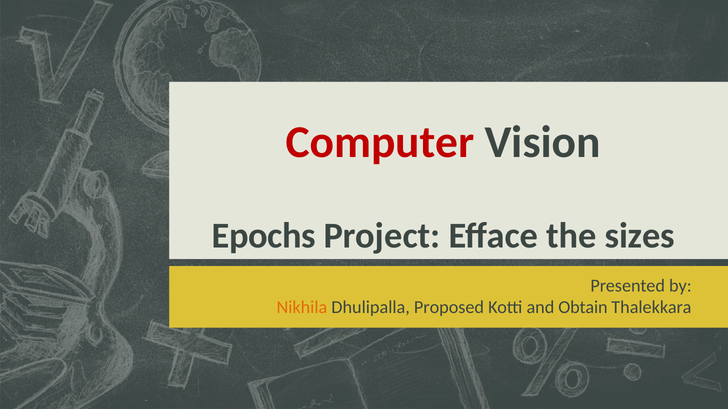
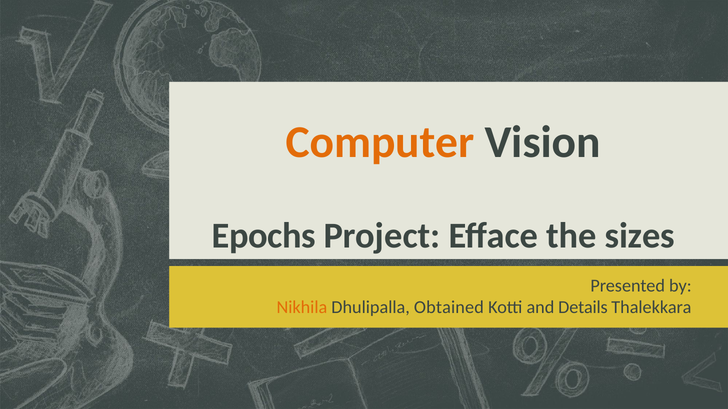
Computer colour: red -> orange (380, 143)
Proposed: Proposed -> Obtained (449, 308)
Obtain: Obtain -> Details (583, 308)
